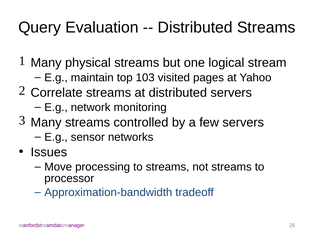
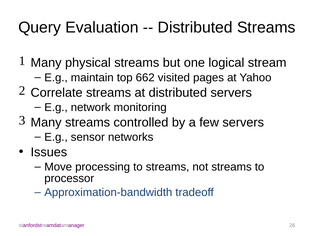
103: 103 -> 662 (145, 77)
